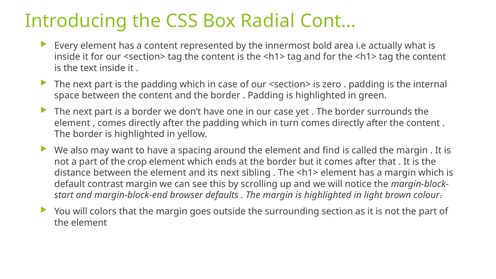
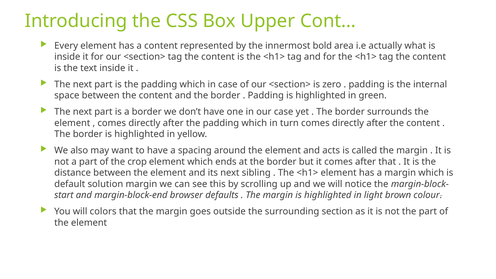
Radial: Radial -> Upper (268, 21)
find: find -> acts (331, 151)
contrast: contrast -> solution (105, 184)
